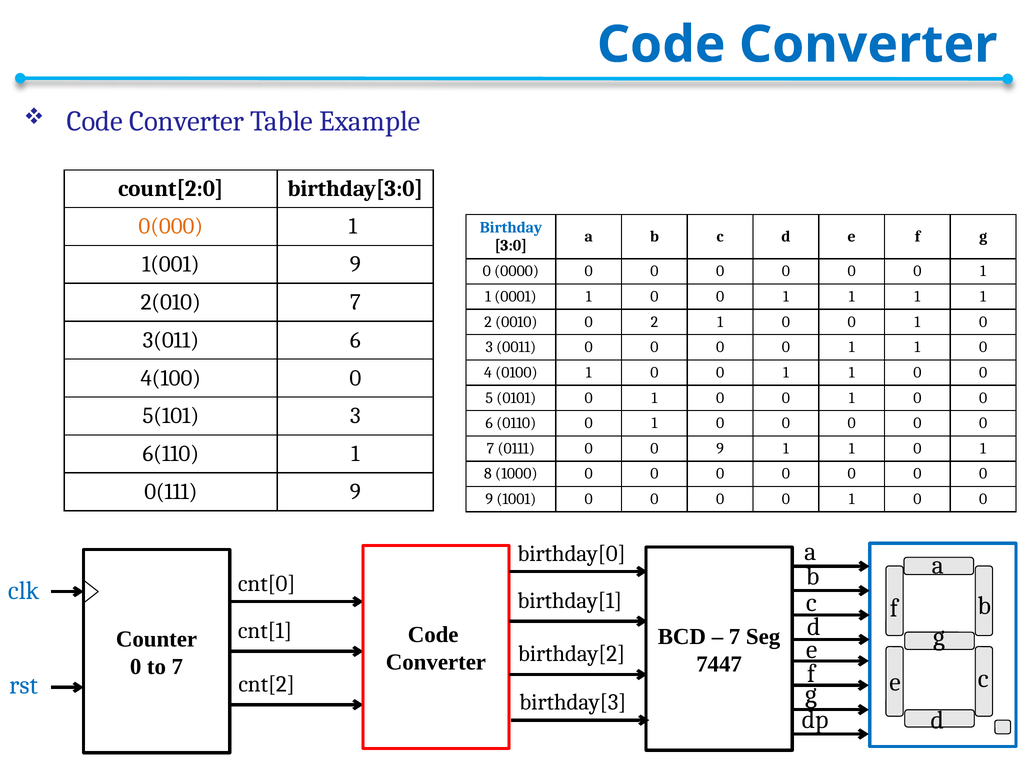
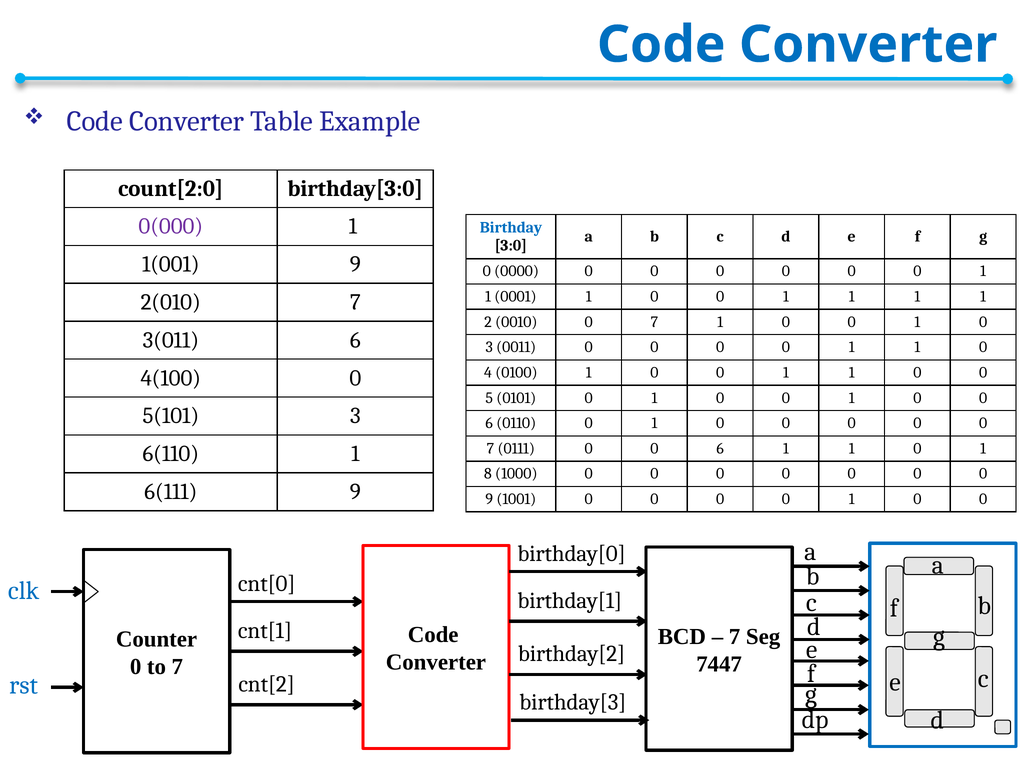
0(000 colour: orange -> purple (171, 226)
0010 0 2: 2 -> 7 (654, 322)
0111 0 0 9: 9 -> 6 (720, 448)
0(111: 0(111 -> 6(111 (171, 492)
